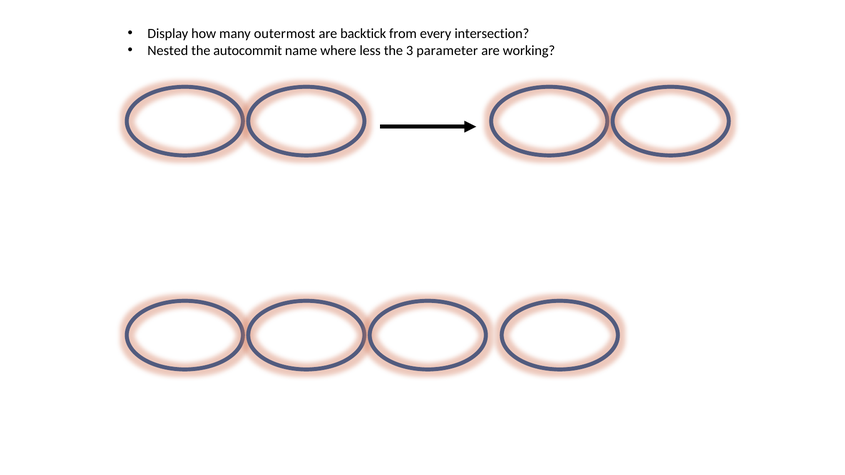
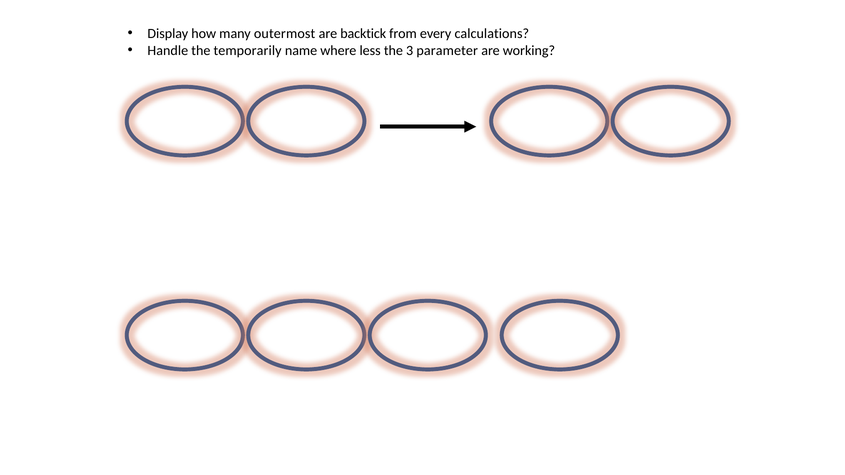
intersection: intersection -> calculations (492, 34)
Nested: Nested -> Handle (168, 51)
autocommit: autocommit -> temporarily (248, 51)
